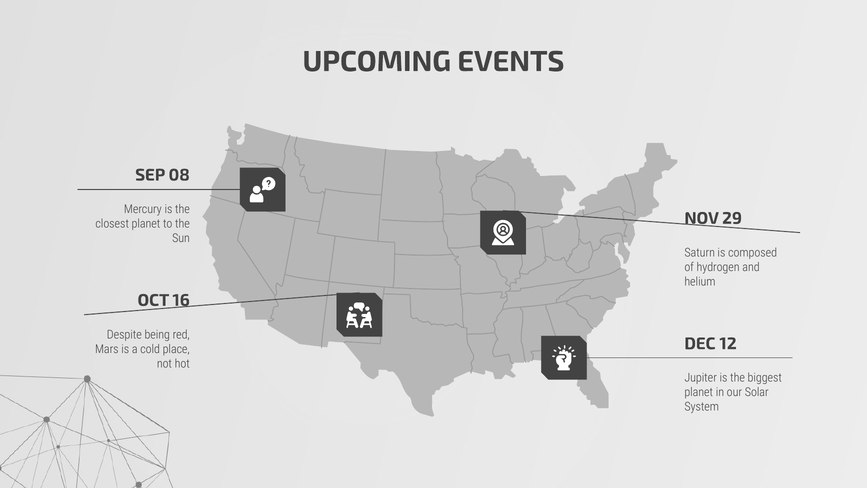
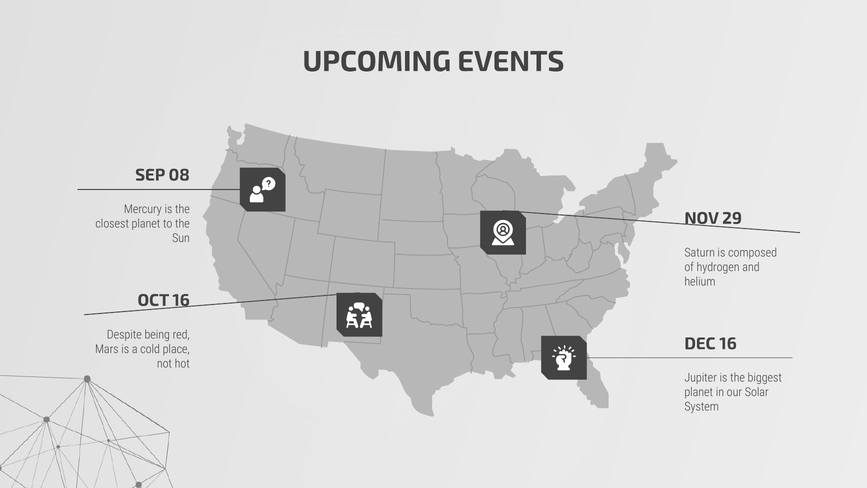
DEC 12: 12 -> 16 (728, 343)
